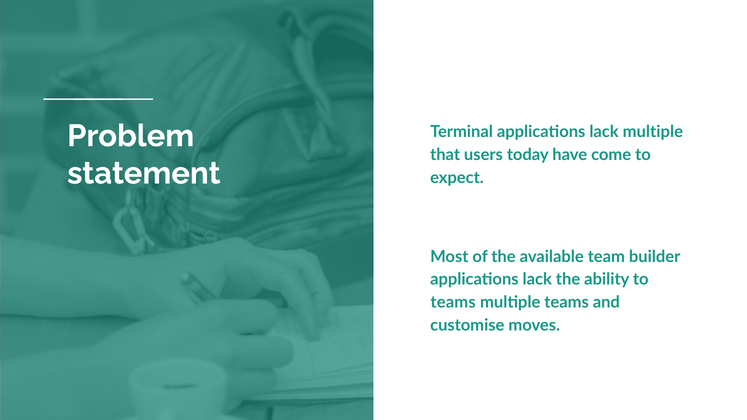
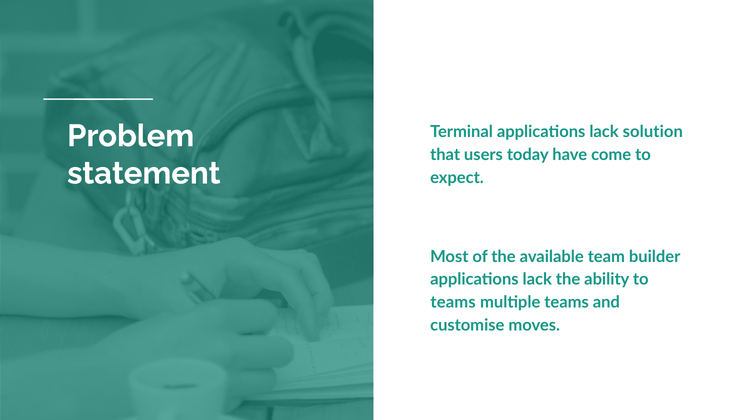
lack multiple: multiple -> solution (653, 132)
